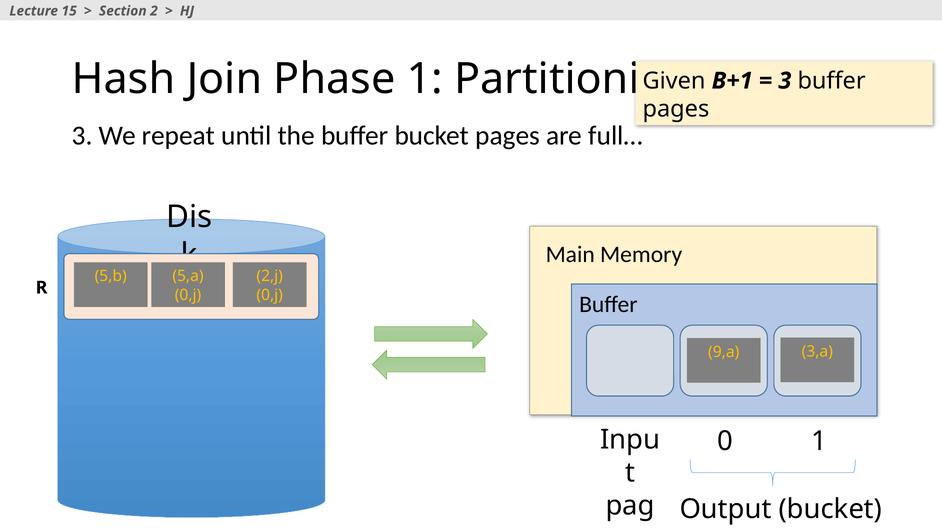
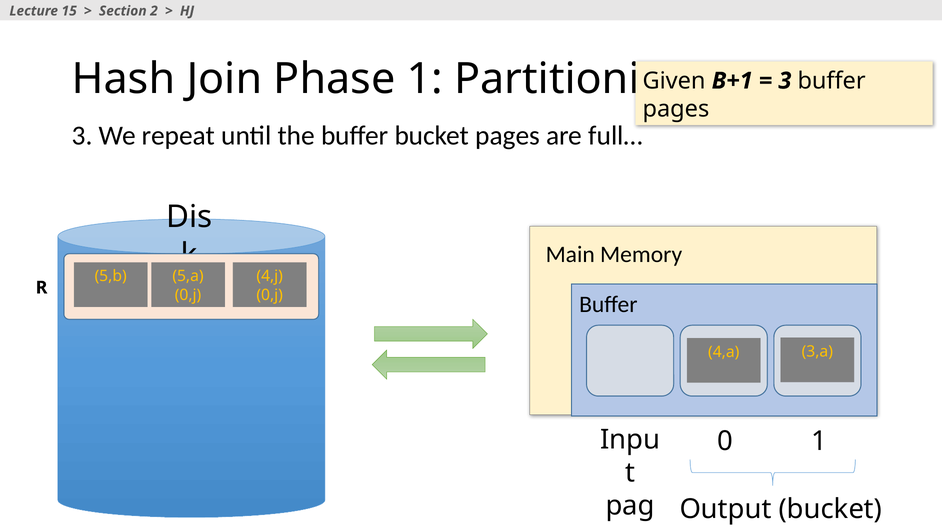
2,j: 2,j -> 4,j (270, 276)
9,a: 9,a -> 4,a (724, 352)
